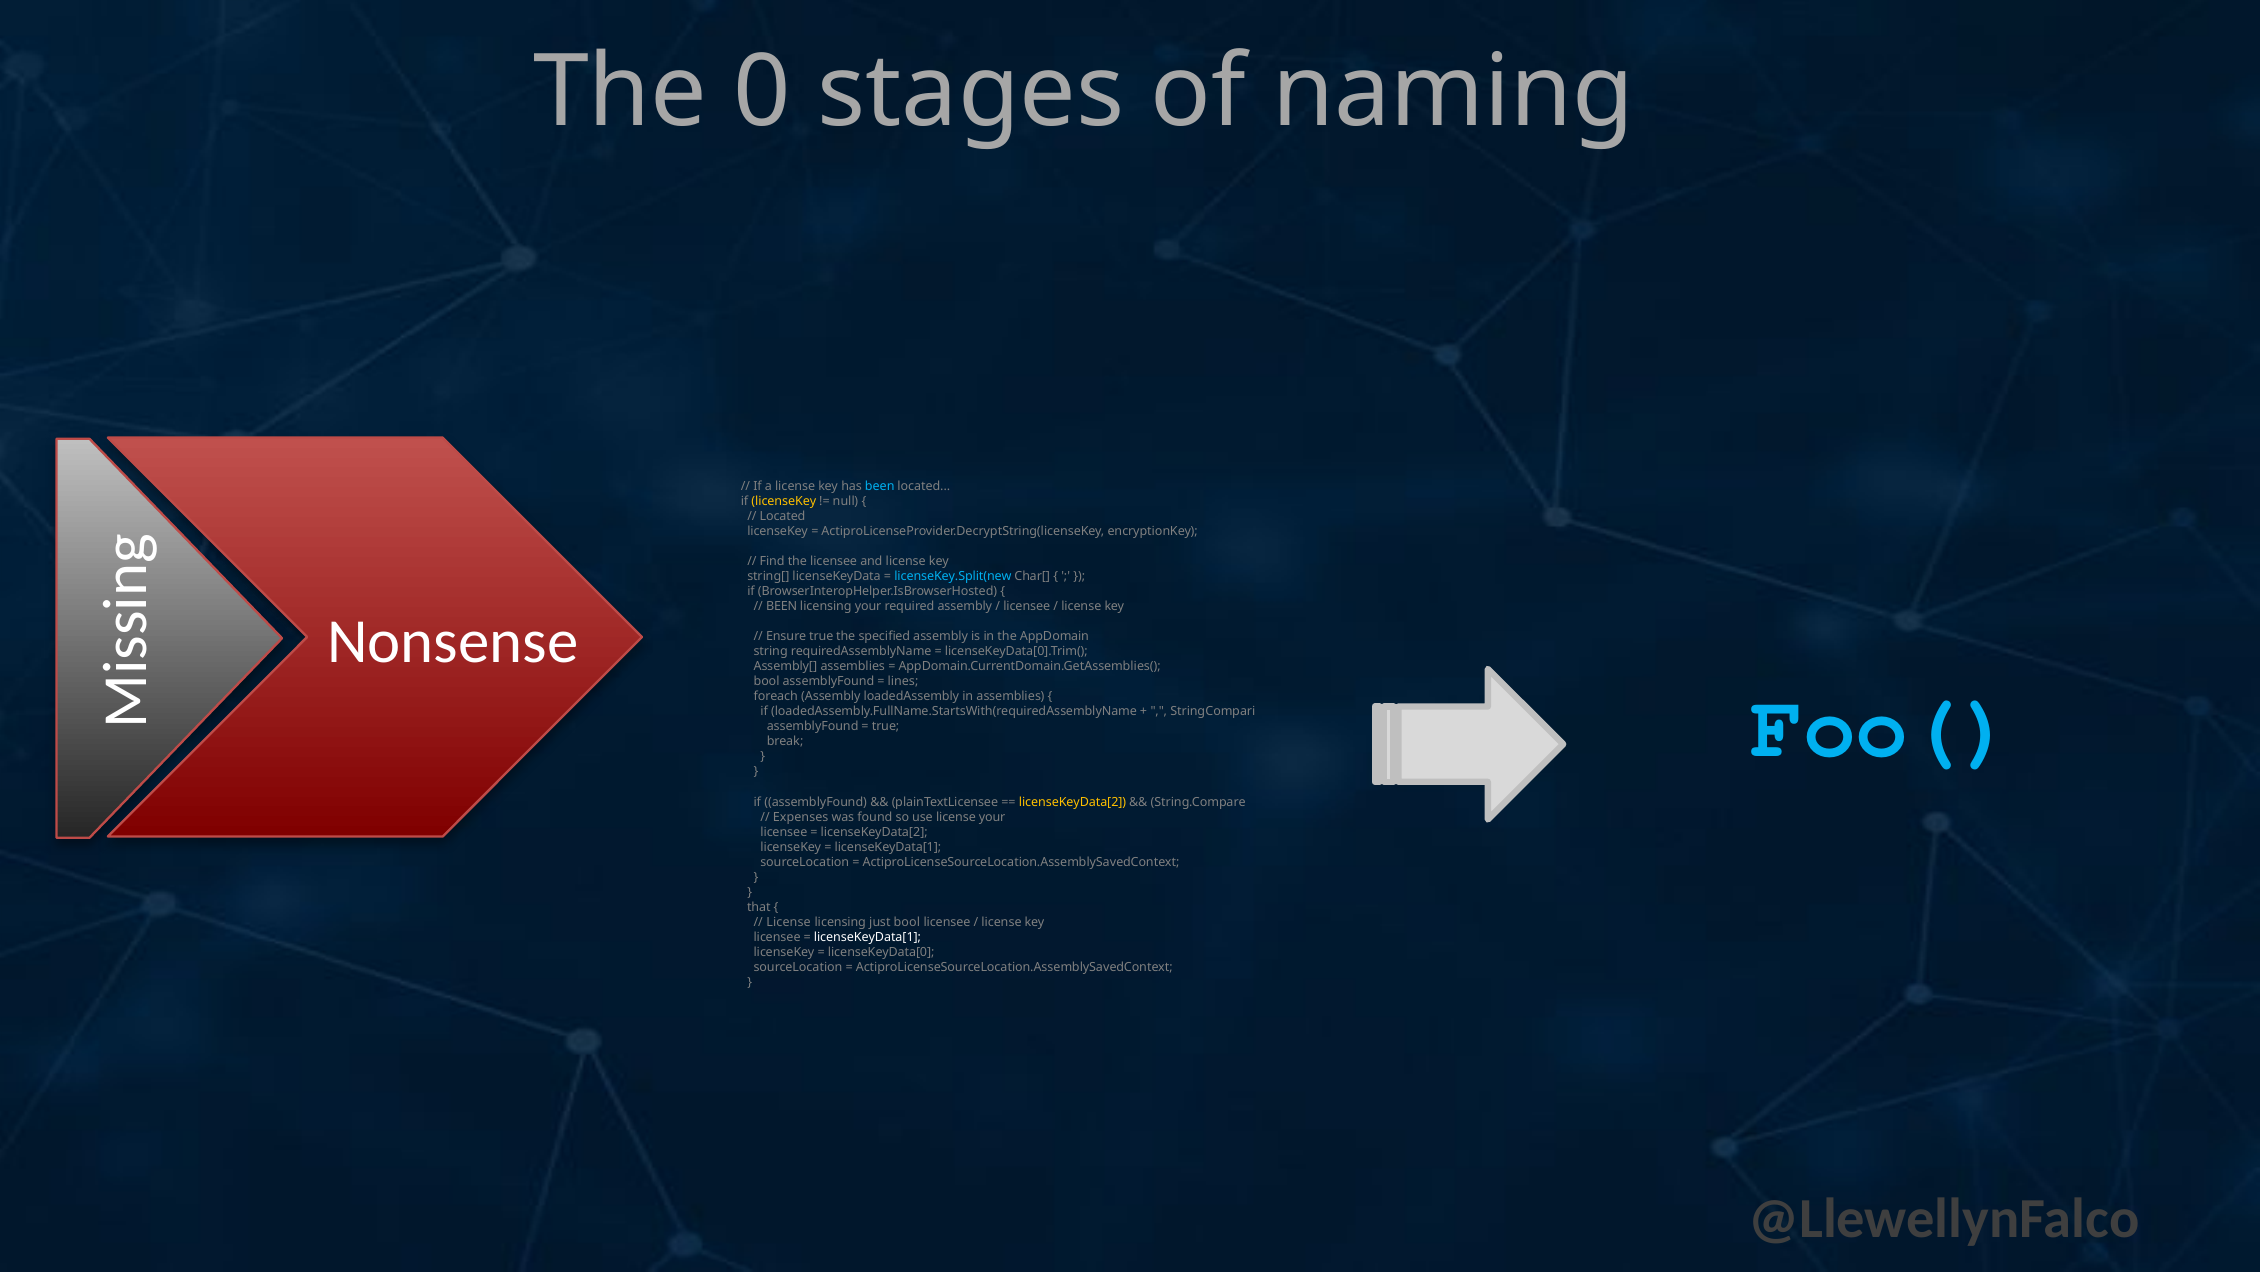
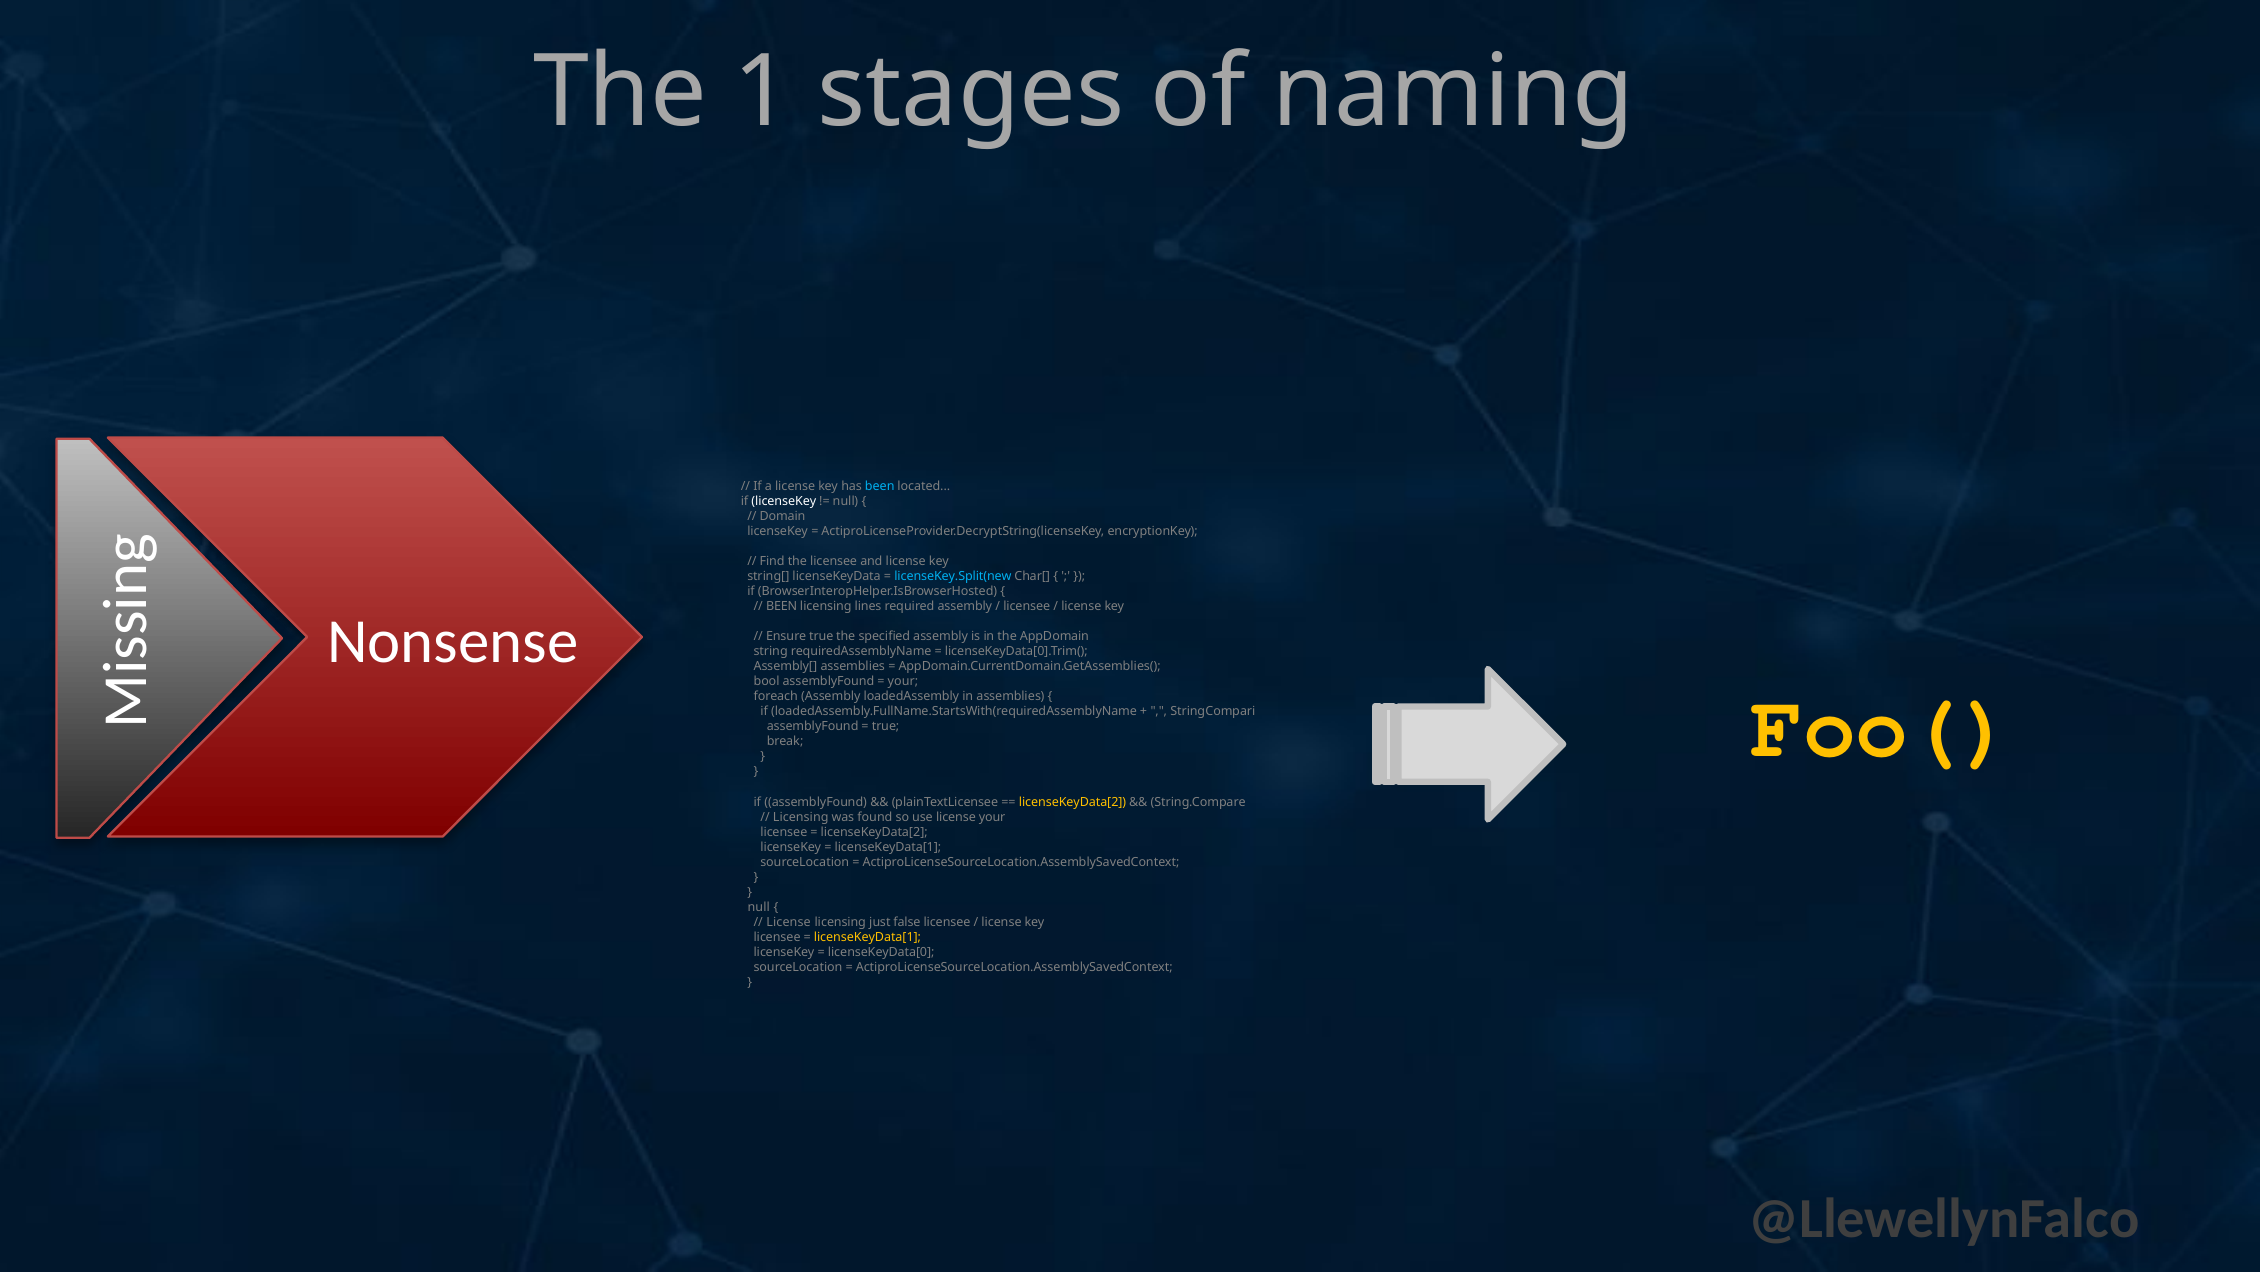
0: 0 -> 1 (762, 93)
licenseKey colour: yellow -> white (784, 501)
Located: Located -> Domain (783, 516)
licensing your: your -> lines (868, 606)
lines: lines -> your (903, 681)
Foo( colour: light blue -> yellow (1882, 727)
Expenses: Expenses -> Licensing (801, 816)
that: that -> null (759, 907)
just bool: bool -> false (907, 922)
licenseKeyData[1 colour: white -> yellow (867, 937)
